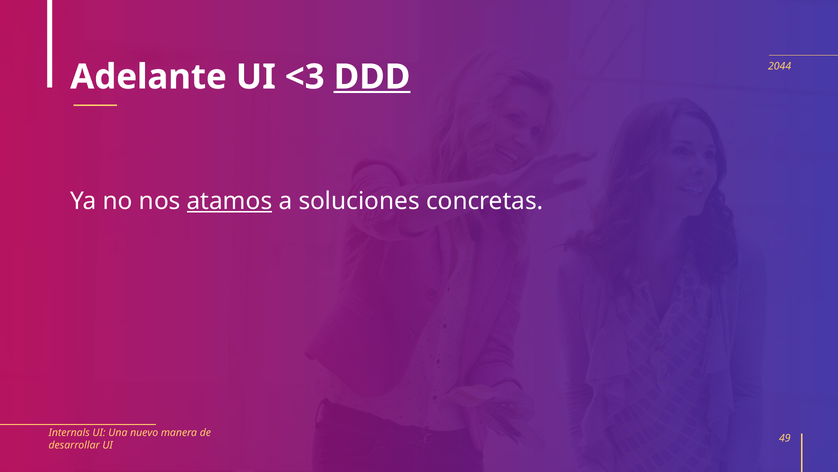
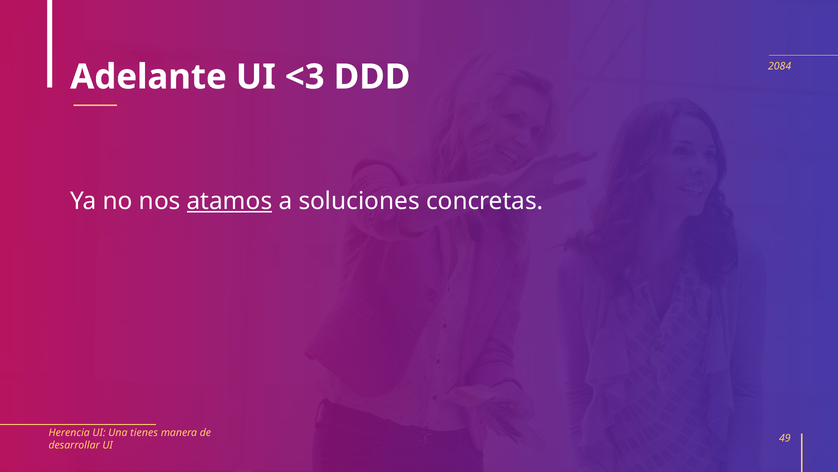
2044: 2044 -> 2084 (780, 66)
DDD underline: present -> none (372, 77)
Internals: Internals -> Herencia (69, 432)
nuevo: nuevo -> tienes (144, 432)
